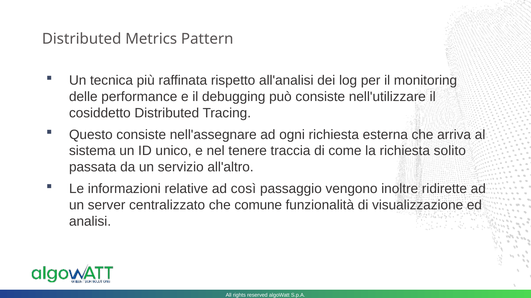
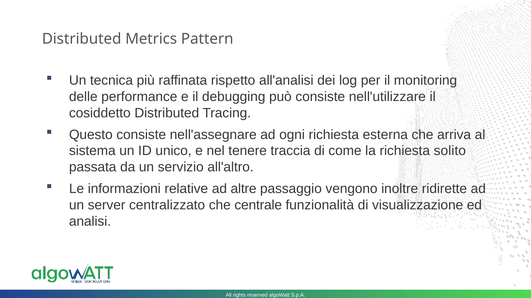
così: così -> altre (244, 189)
comune: comune -> centrale (258, 205)
